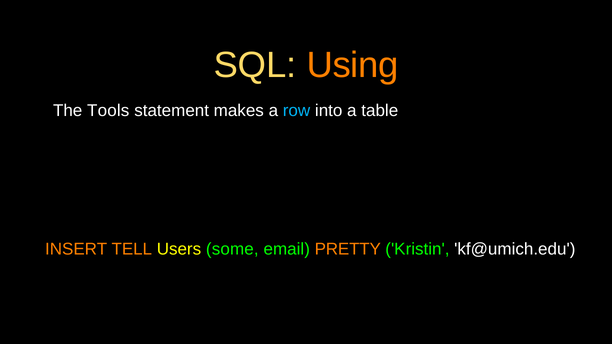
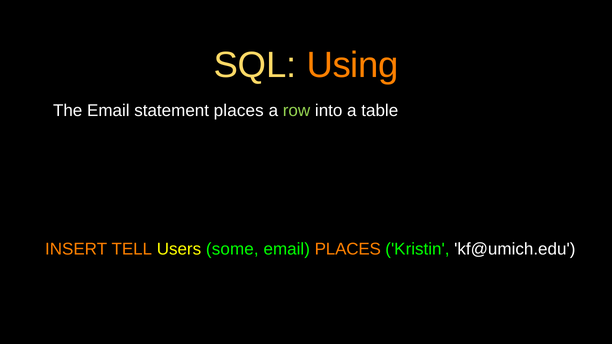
The Tools: Tools -> Email (108, 111)
statement makes: makes -> places (239, 111)
row colour: light blue -> light green (296, 111)
email PRETTY: PRETTY -> PLACES (348, 249)
